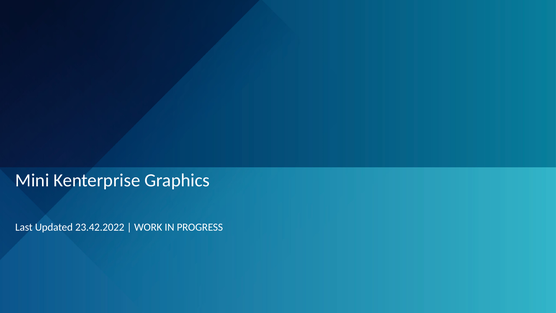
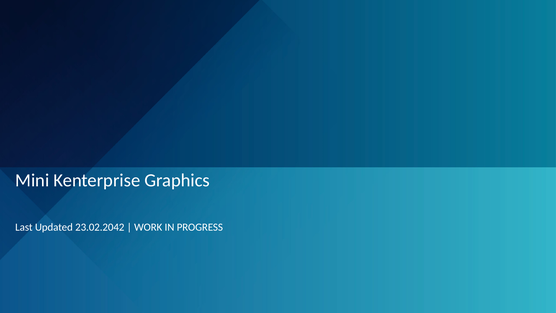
23.42.2022: 23.42.2022 -> 23.02.2042 (100, 227)
